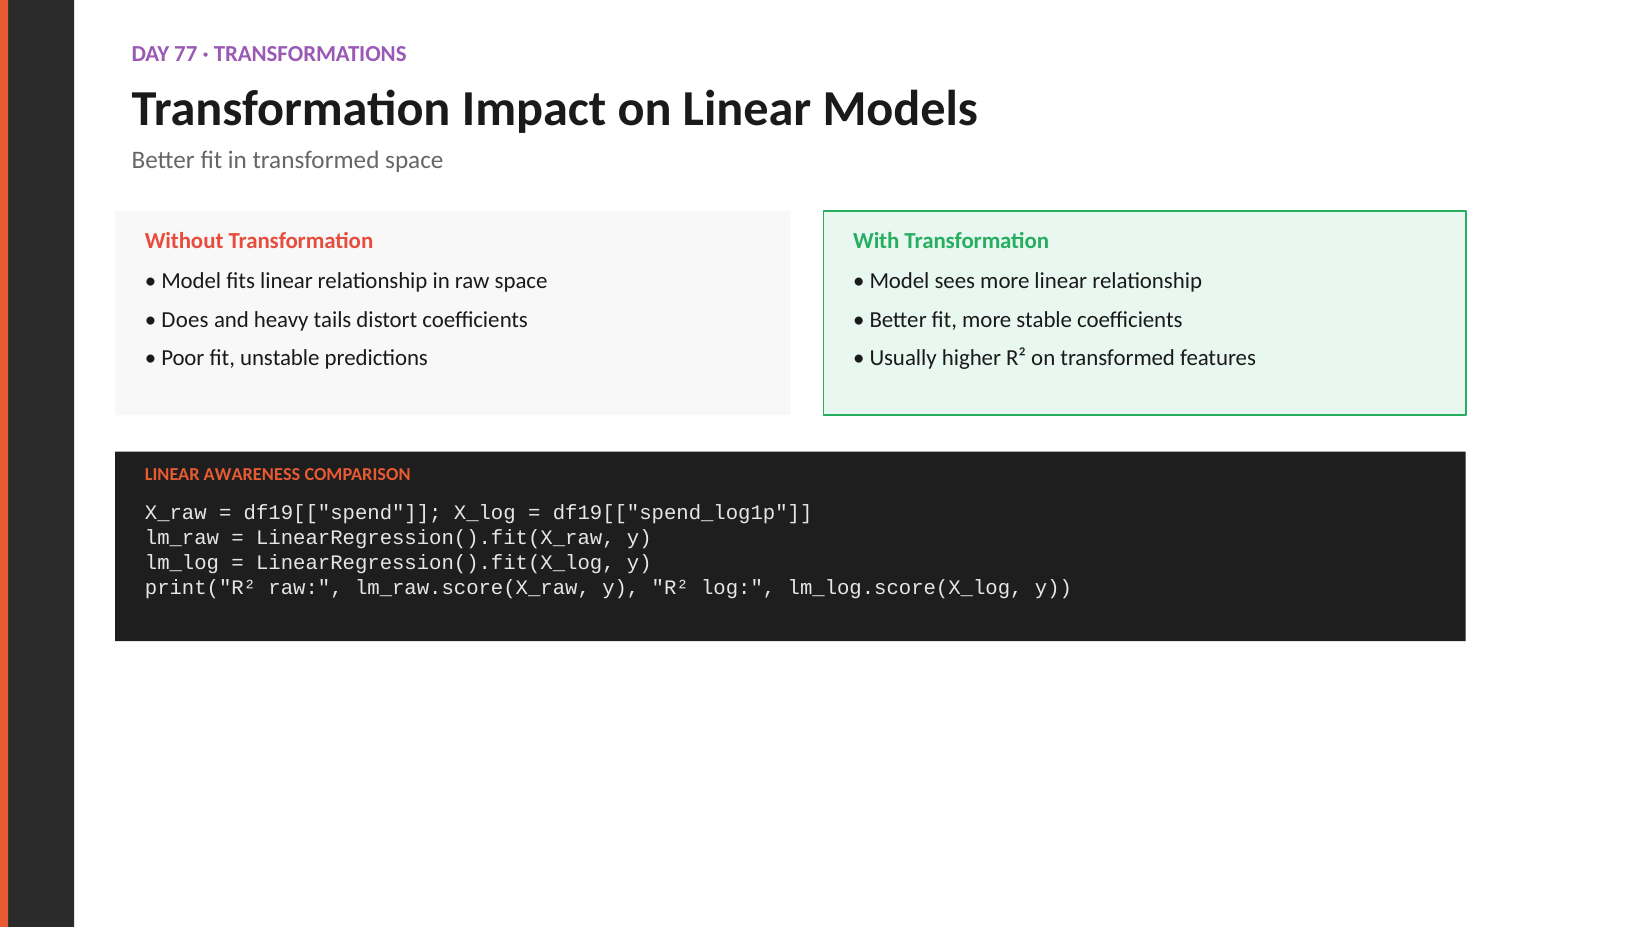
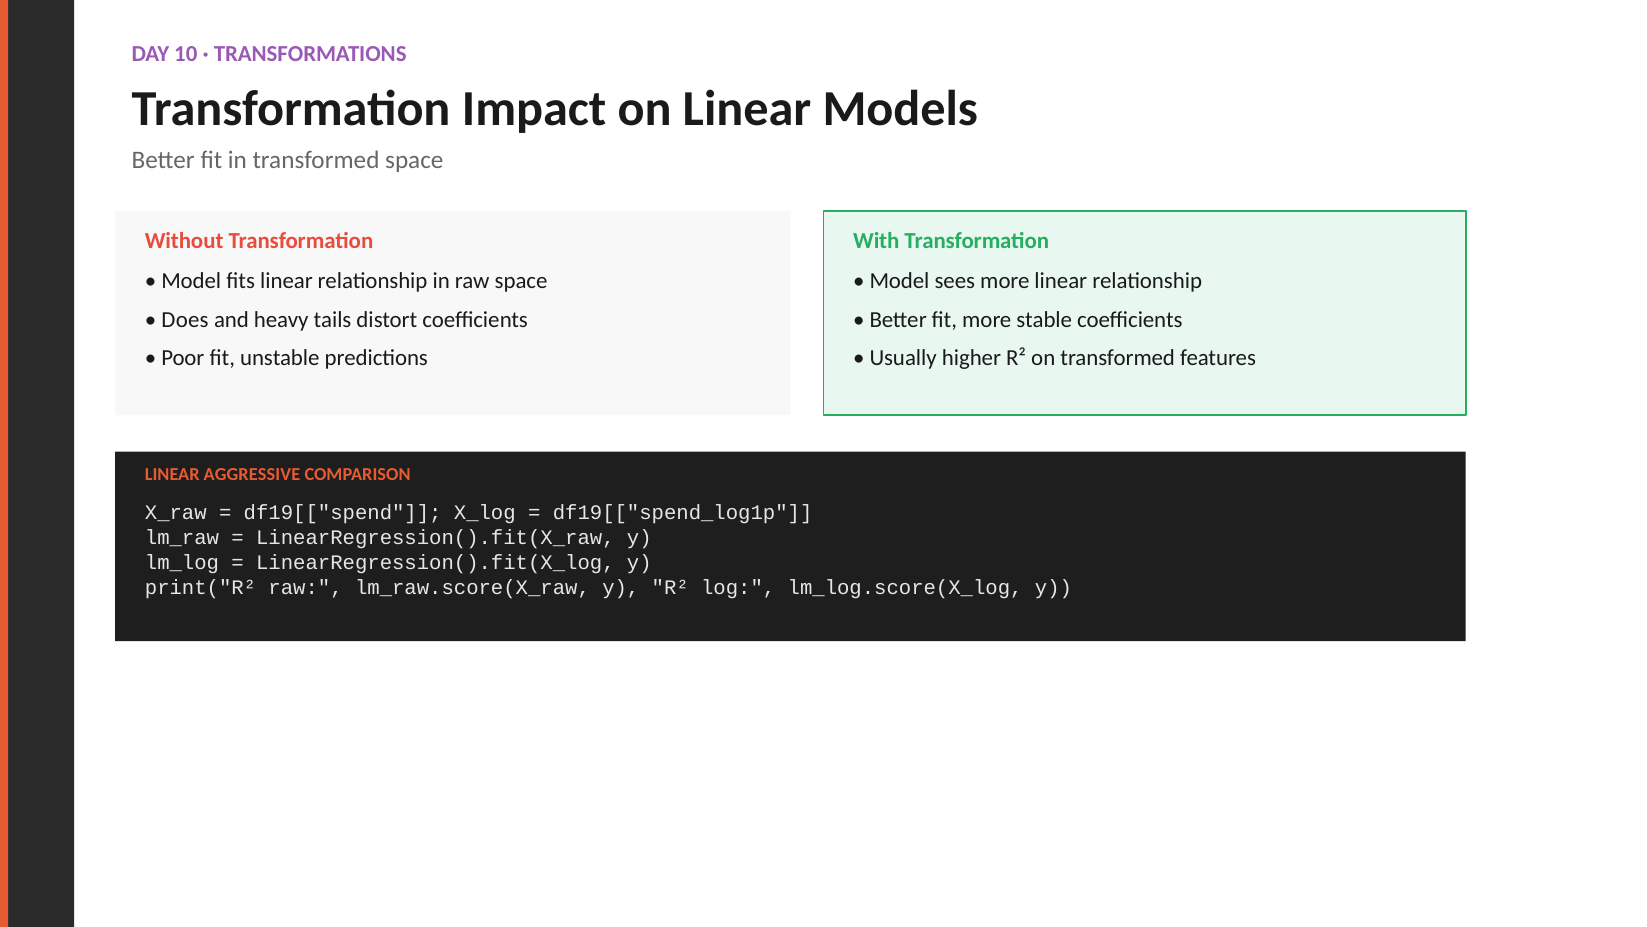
77: 77 -> 10 (186, 54)
AWARENESS: AWARENESS -> AGGRESSIVE (252, 474)
